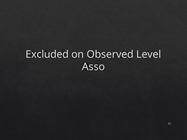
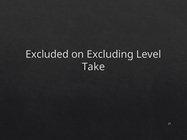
Observed: Observed -> Excluding (110, 55)
Asso: Asso -> Take (93, 67)
